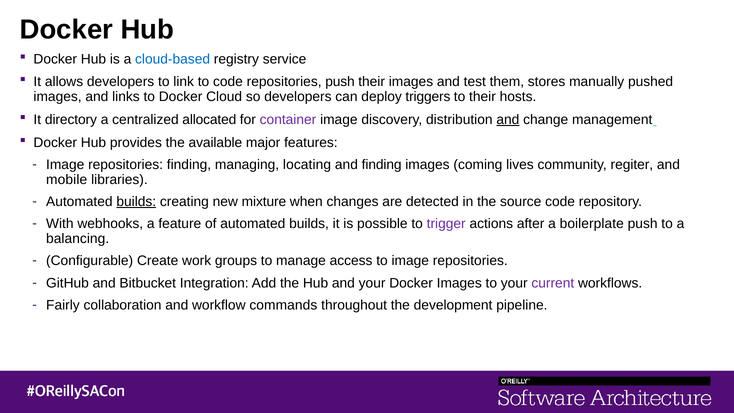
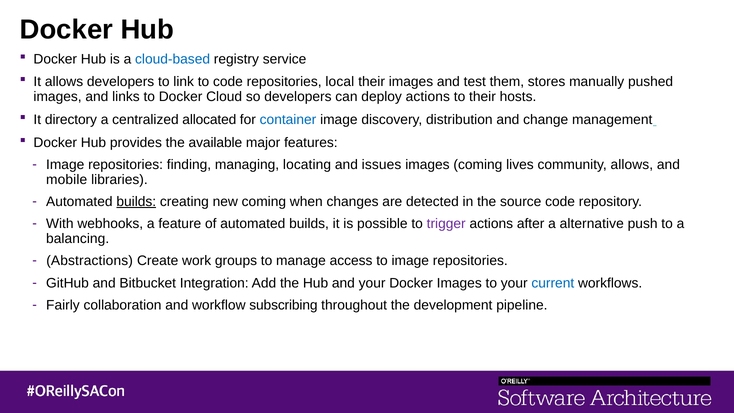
repositories push: push -> local (340, 82)
deploy triggers: triggers -> actions (428, 97)
container colour: purple -> blue (288, 120)
and underline: present -> none (508, 120)
and finding: finding -> issues (382, 165)
community regiter: regiter -> allows (632, 165)
new mixture: mixture -> coming (264, 202)
boilerplate: boilerplate -> alternative (592, 224)
Configurable: Configurable -> Abstractions (90, 261)
current colour: purple -> blue (553, 283)
commands: commands -> subscribing (283, 305)
